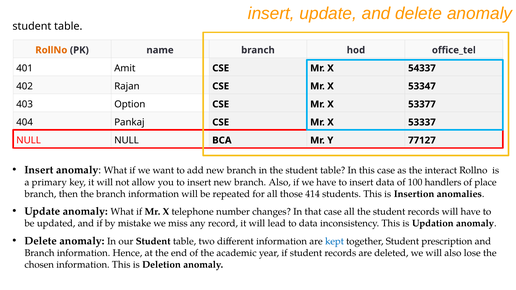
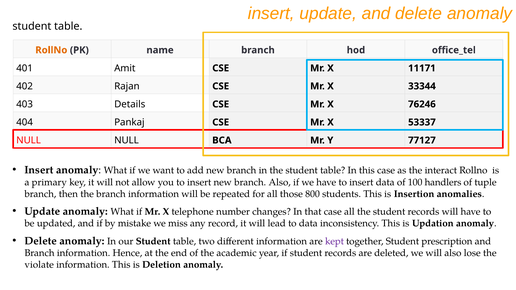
54337: 54337 -> 11171 (422, 68)
53347: 53347 -> 33344 (422, 86)
Option: Option -> Details (130, 104)
53377: 53377 -> 76246 (422, 104)
place: place -> tuple (486, 182)
414: 414 -> 800 (313, 194)
kept colour: blue -> purple (334, 241)
chosen: chosen -> violate (39, 265)
